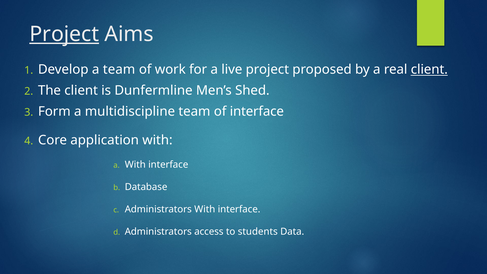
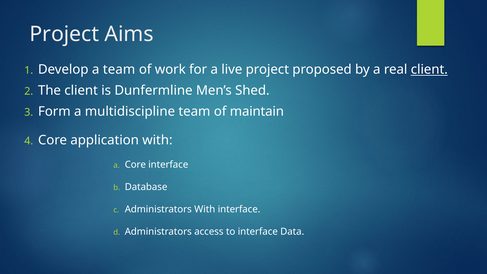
Project underline: present -> none (64, 34)
of interface: interface -> maintain (257, 111)
a With: With -> Core (135, 164)
to students: students -> interface (258, 232)
